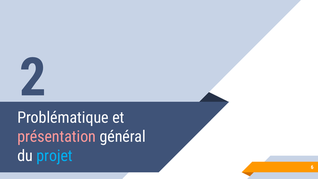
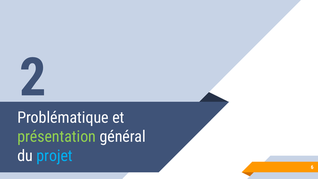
présentation colour: pink -> light green (57, 137)
